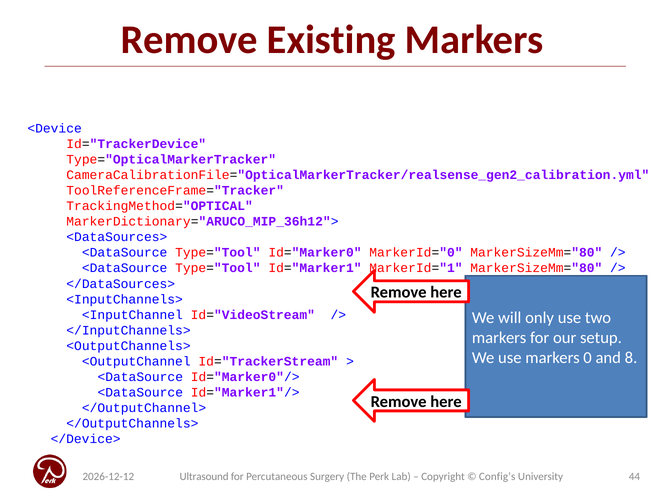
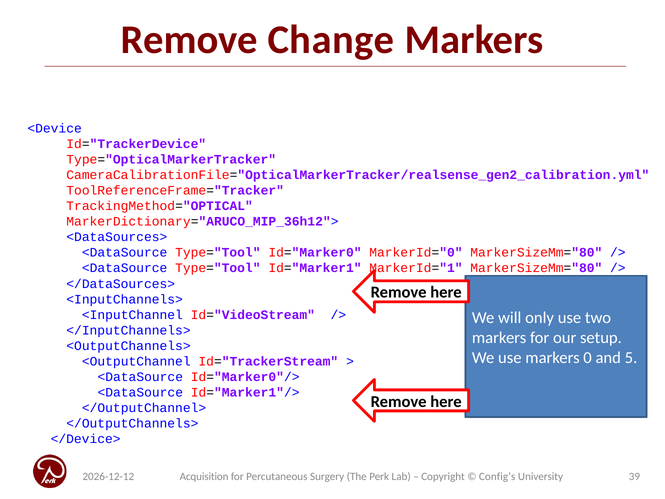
Existing: Existing -> Change (331, 40)
8: 8 -> 5 (631, 357)
Ultrasound: Ultrasound -> Acquisition (204, 476)
44: 44 -> 39 (634, 476)
